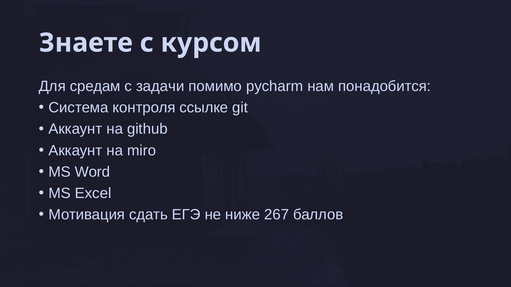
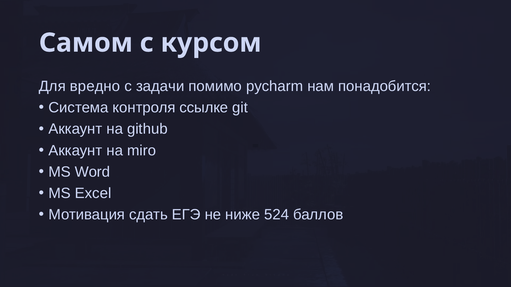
Знаете: Знаете -> Самом (86, 43)
средам: средам -> вредно (95, 86)
267: 267 -> 524 (277, 215)
